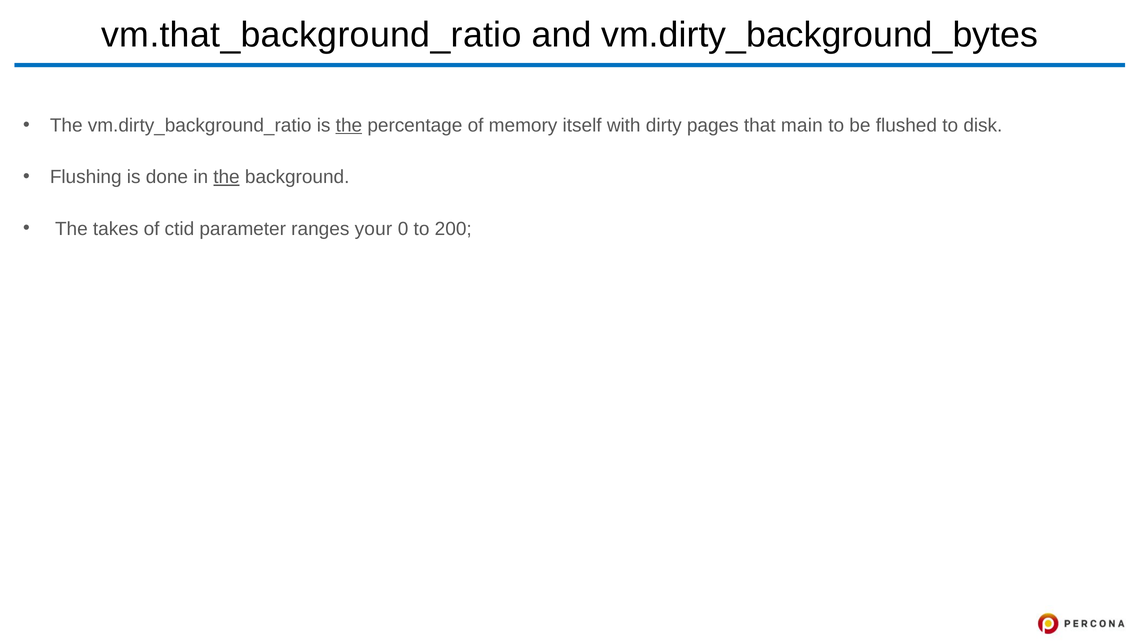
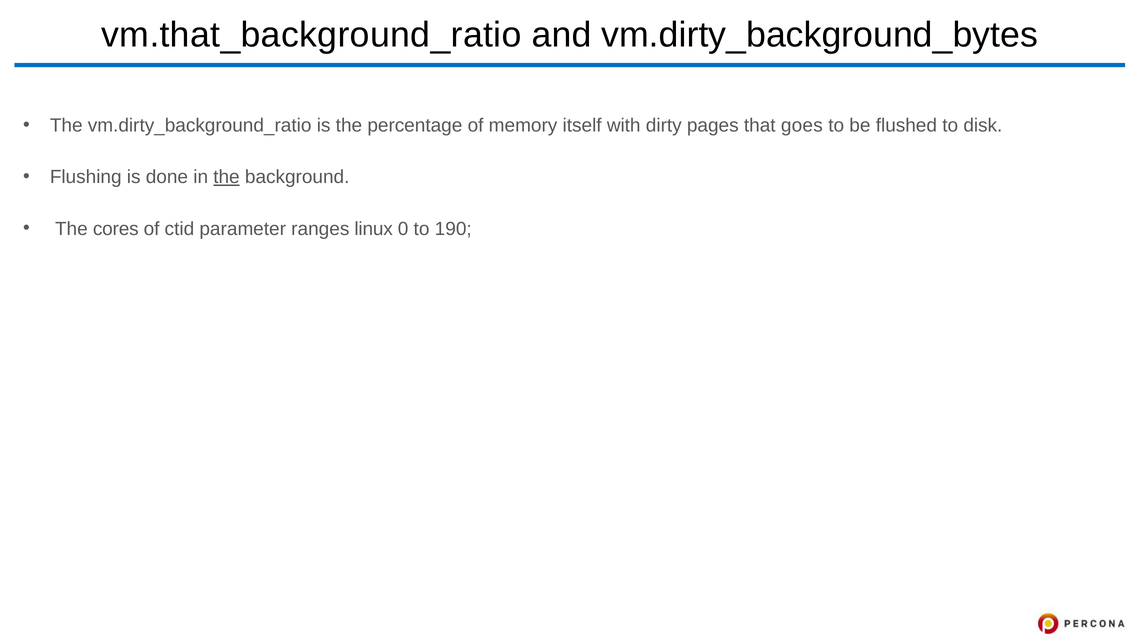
the underline: present -> none (349, 125)
main: main -> goes (802, 125)
takes: takes -> cores (116, 229)
your: your -> linux (374, 229)
200: 200 -> 190 (453, 229)
